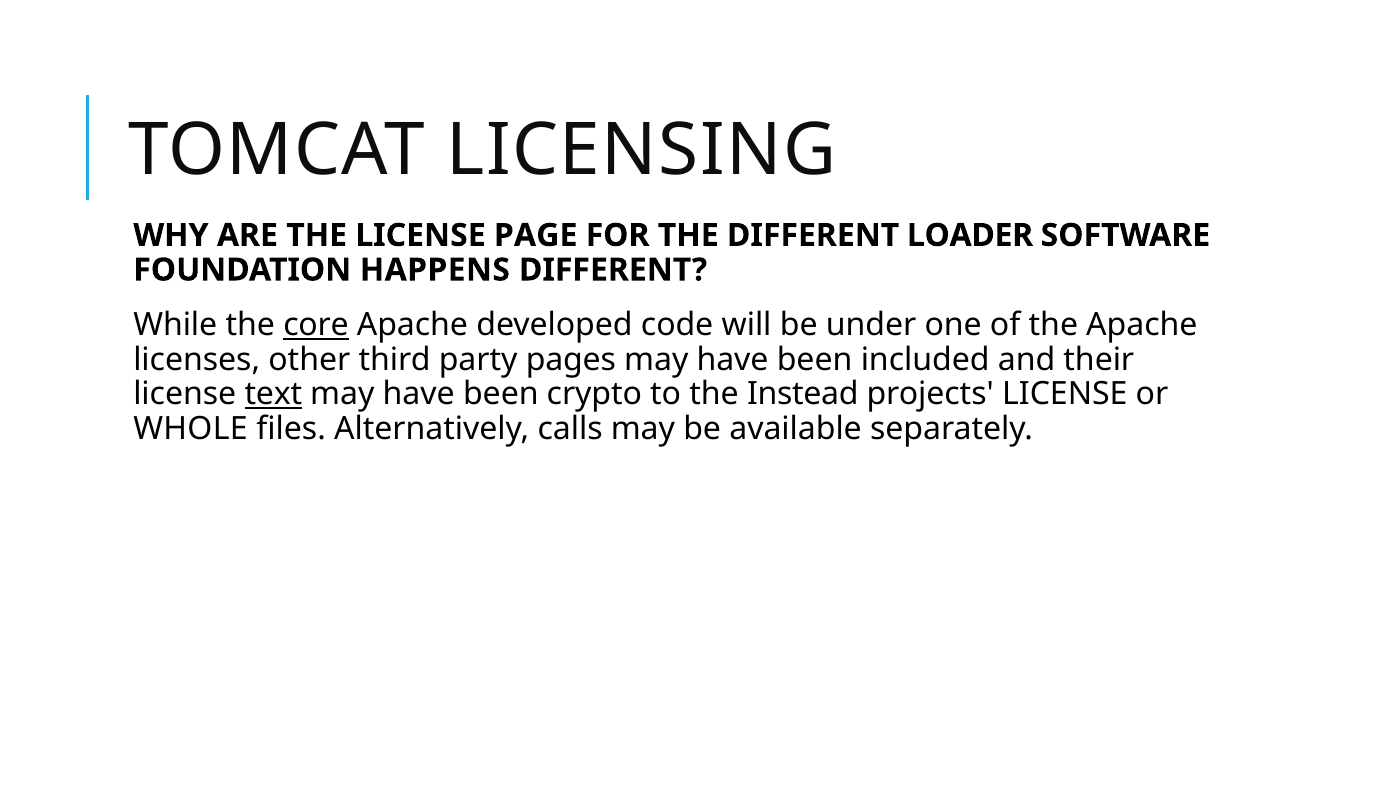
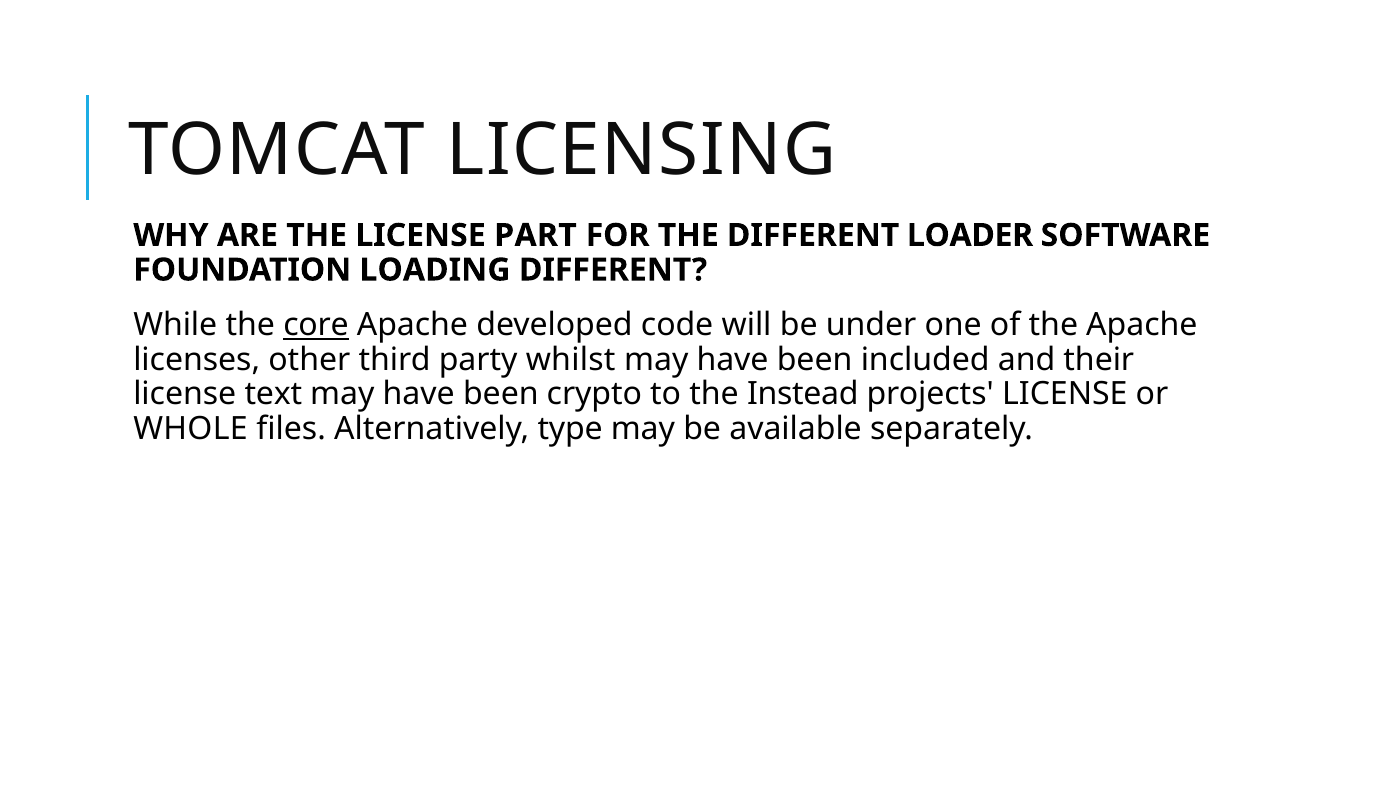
PAGE: PAGE -> PART (536, 235)
HAPPENS: HAPPENS -> LOADING (435, 270)
pages: pages -> whilst (571, 359)
text underline: present -> none (273, 394)
calls: calls -> type (570, 429)
